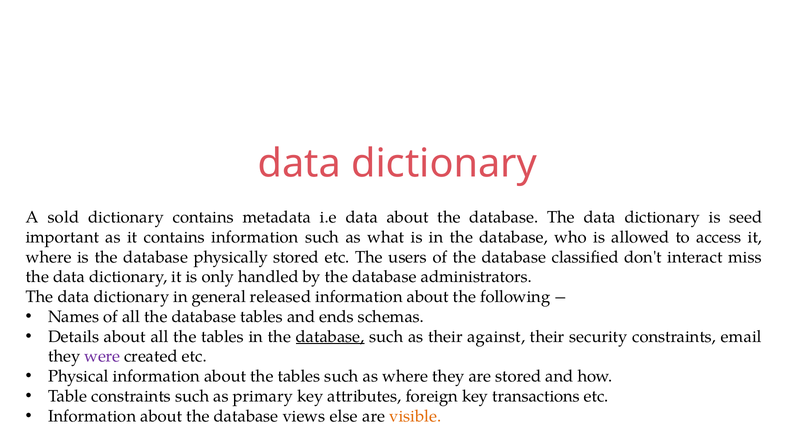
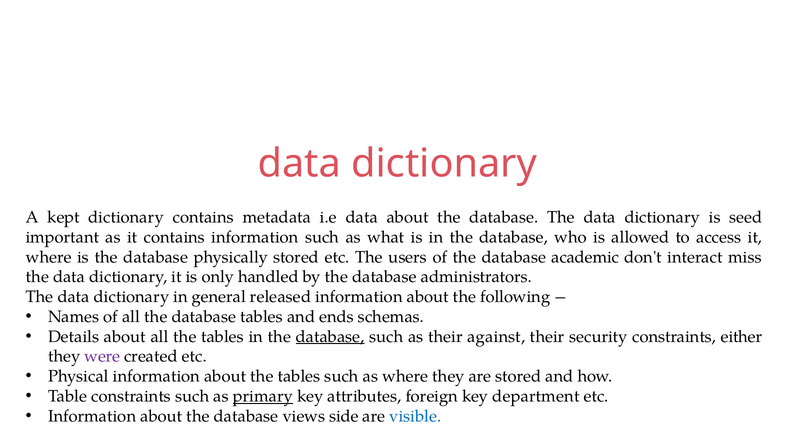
sold: sold -> kept (64, 217)
classified: classified -> academic (585, 257)
email: email -> either (741, 337)
primary underline: none -> present (263, 396)
transactions: transactions -> department (536, 396)
else: else -> side (344, 416)
visible colour: orange -> blue (415, 416)
